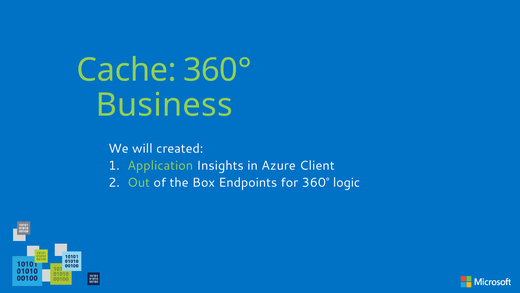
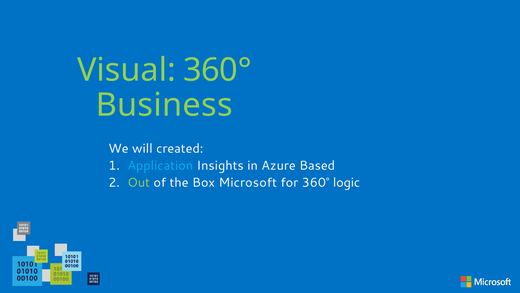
Cache: Cache -> Visual (126, 70)
Application colour: light green -> light blue (160, 165)
Client: Client -> Based (317, 165)
Endpoints: Endpoints -> Microsoft (248, 182)
